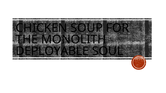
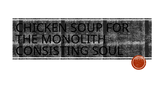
DEPLOYABLE: DEPLOYABLE -> CONSISTING (52, 51)
